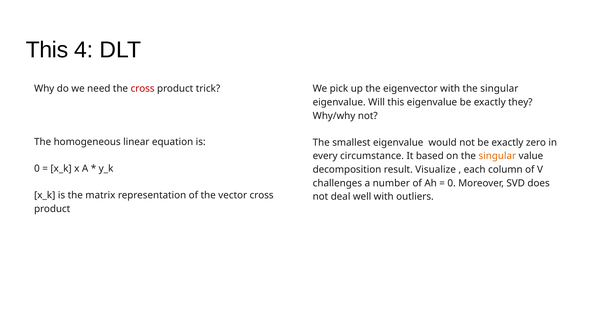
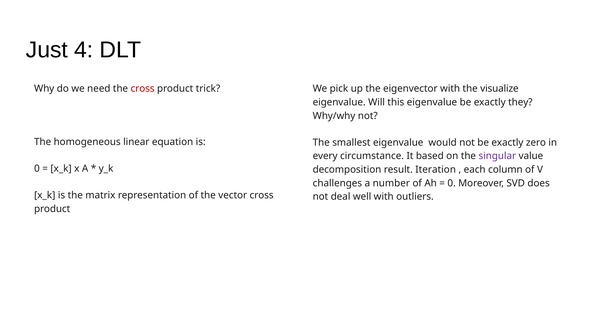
This: This -> Just (47, 50)
with the singular: singular -> visualize (499, 89)
singular colour: orange -> purple (497, 156)
Visualize: Visualize -> Iteration (436, 170)
